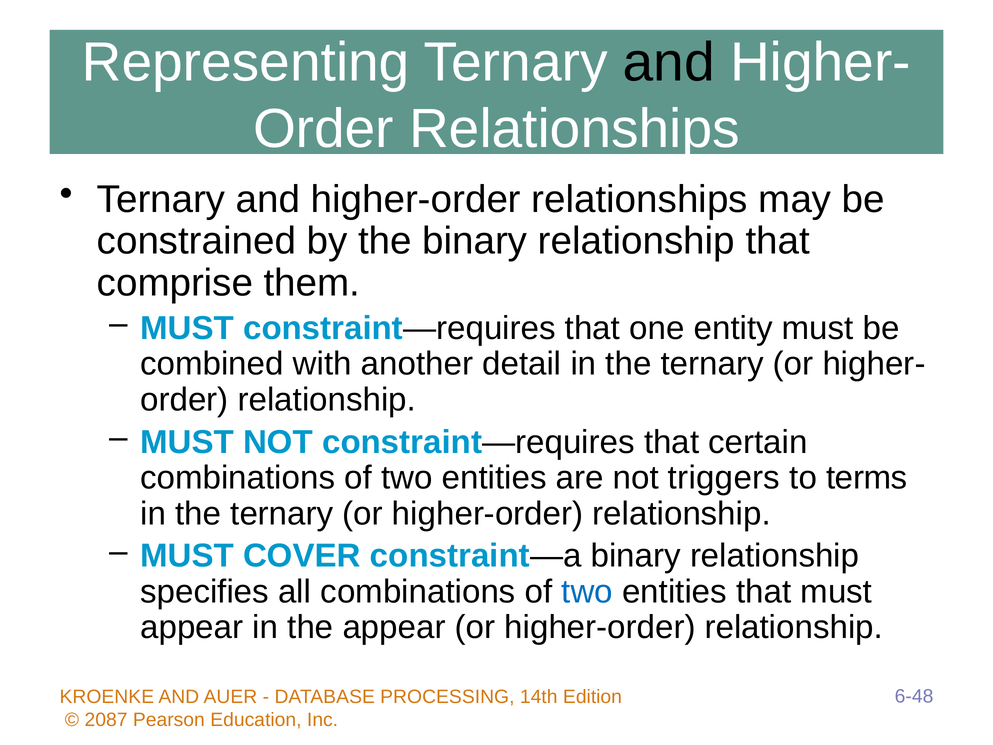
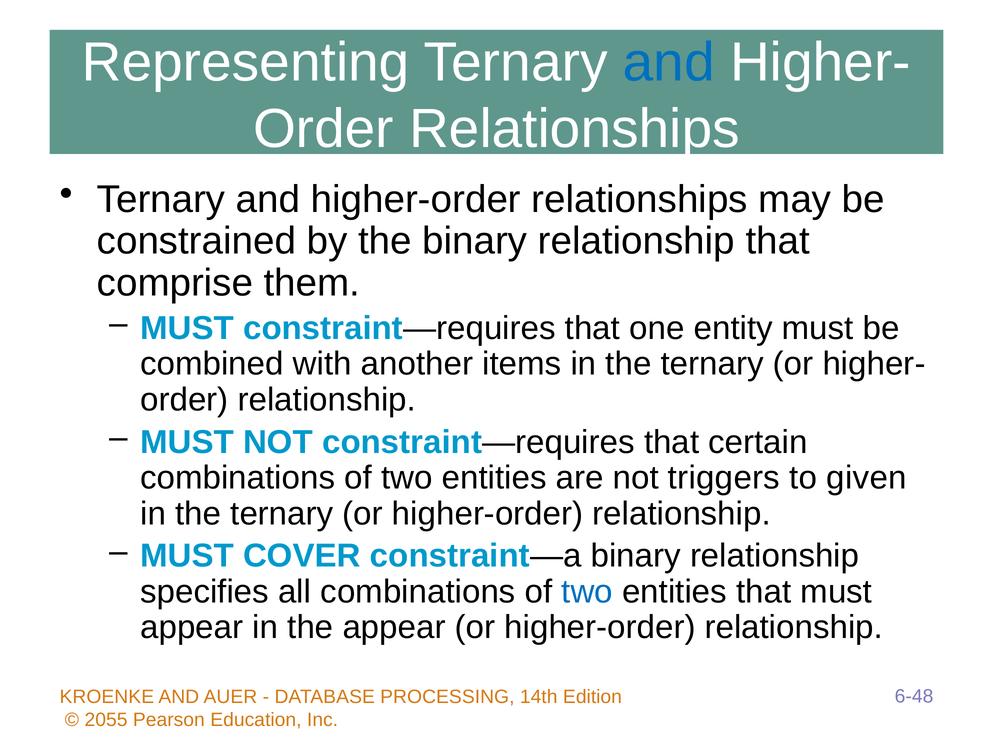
and colour: black -> blue (669, 63)
detail: detail -> items (522, 364)
terms: terms -> given (866, 478)
2087: 2087 -> 2055 (106, 720)
